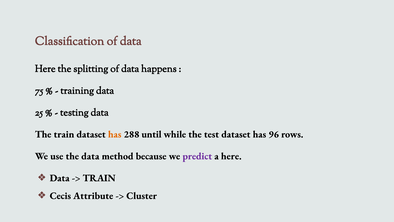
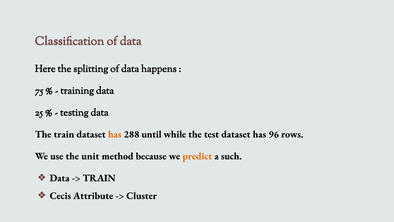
the data: data -> unit (90, 156)
predict colour: purple -> orange (197, 156)
a here: here -> such (231, 156)
